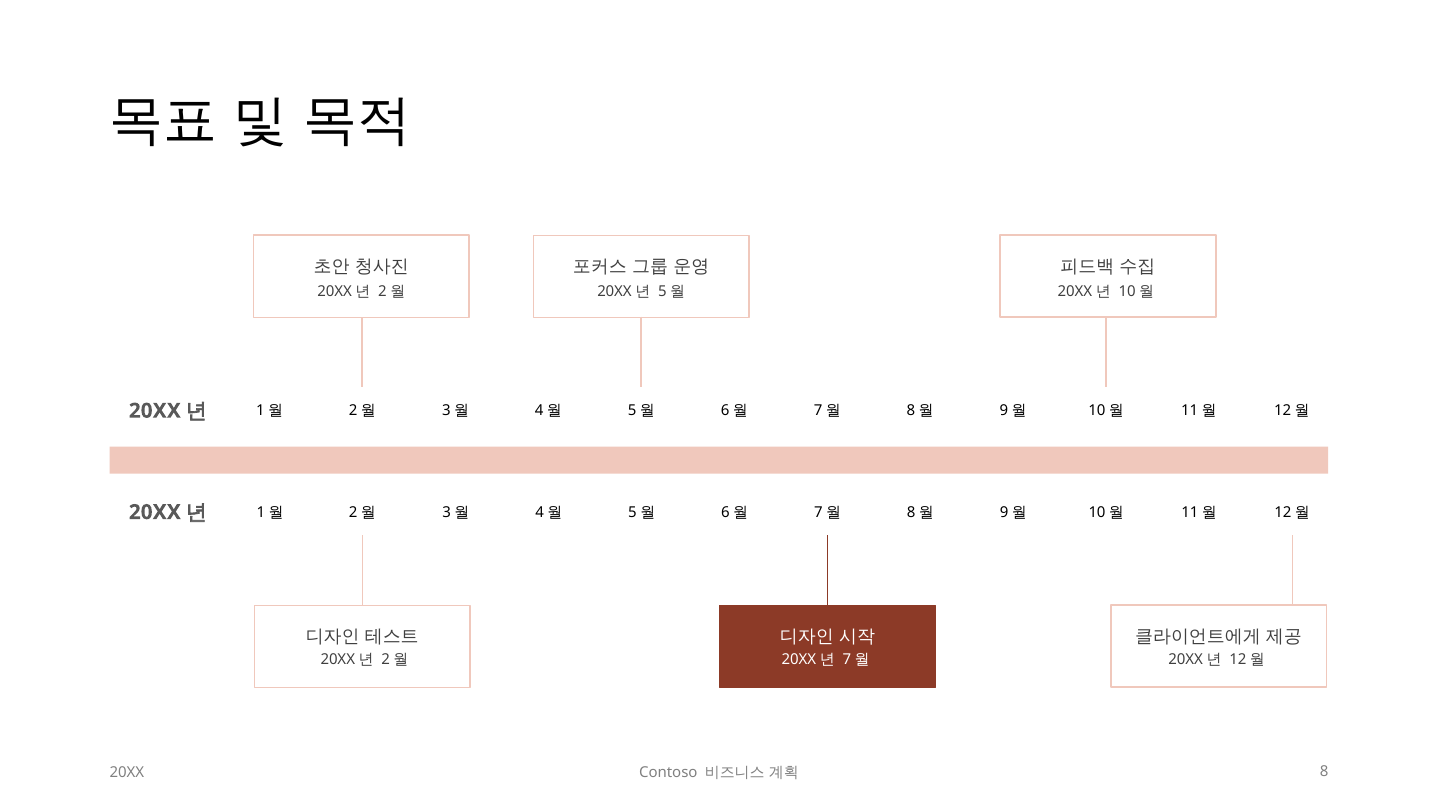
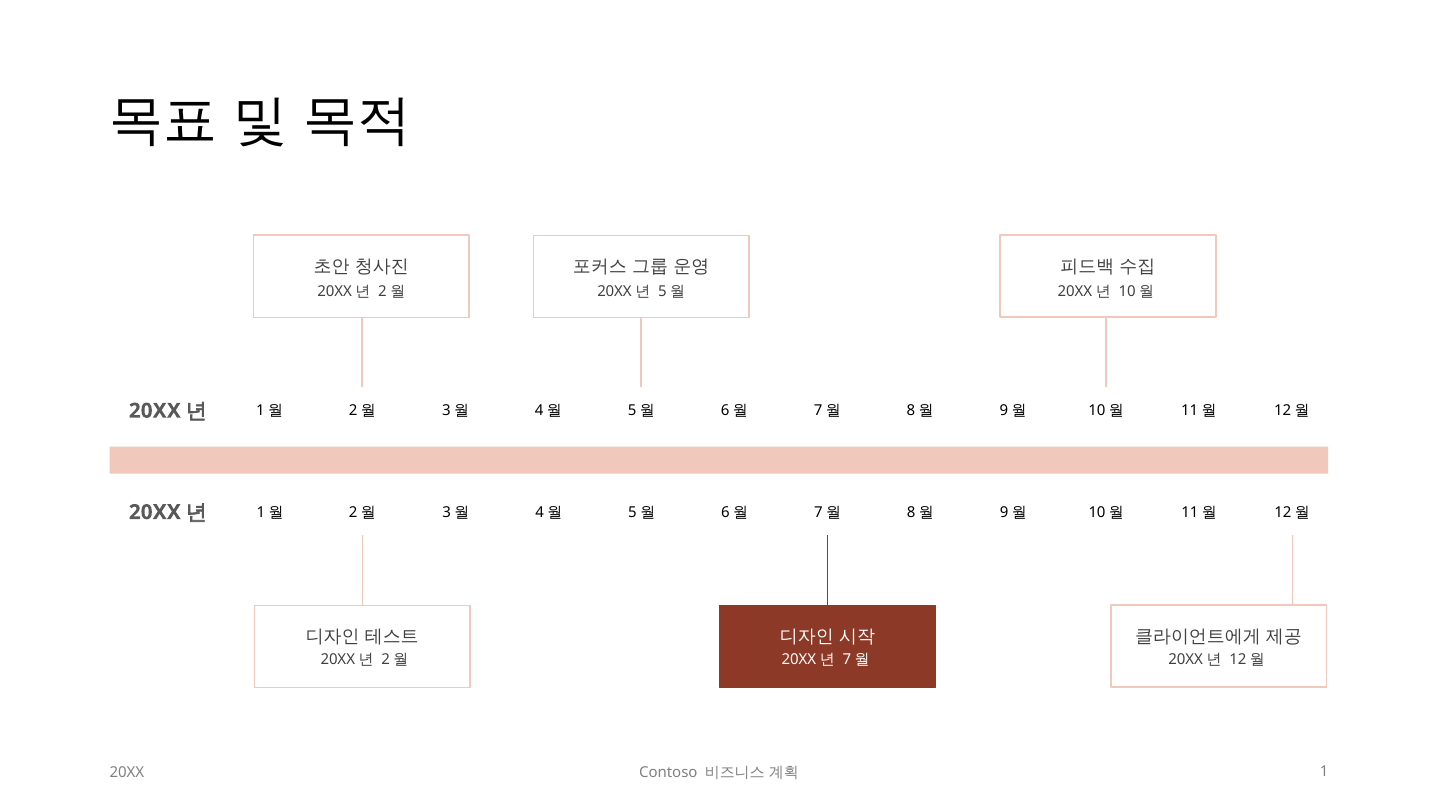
8: 8 -> 1 (1324, 771)
